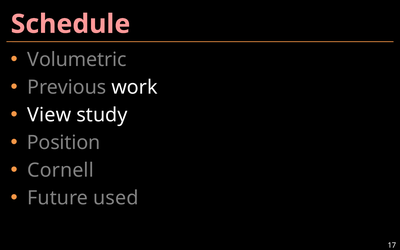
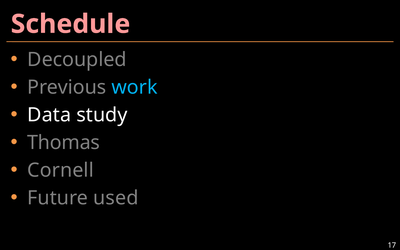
Volumetric: Volumetric -> Decoupled (77, 60)
work colour: white -> light blue (134, 87)
View: View -> Data (49, 115)
Position: Position -> Thomas (64, 143)
